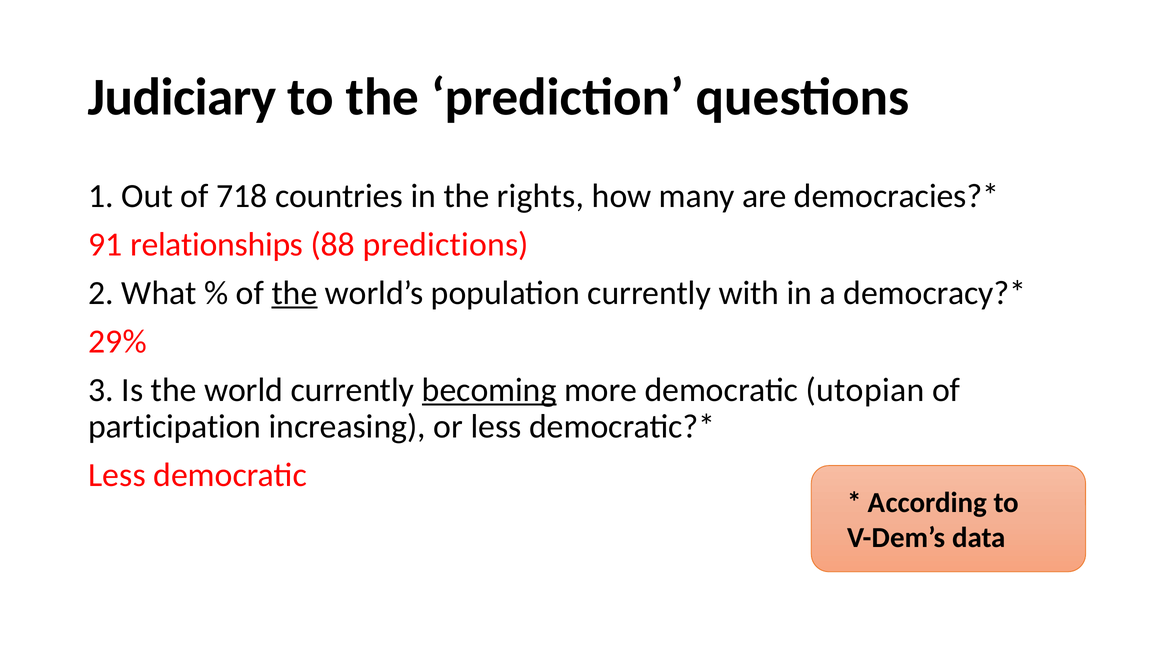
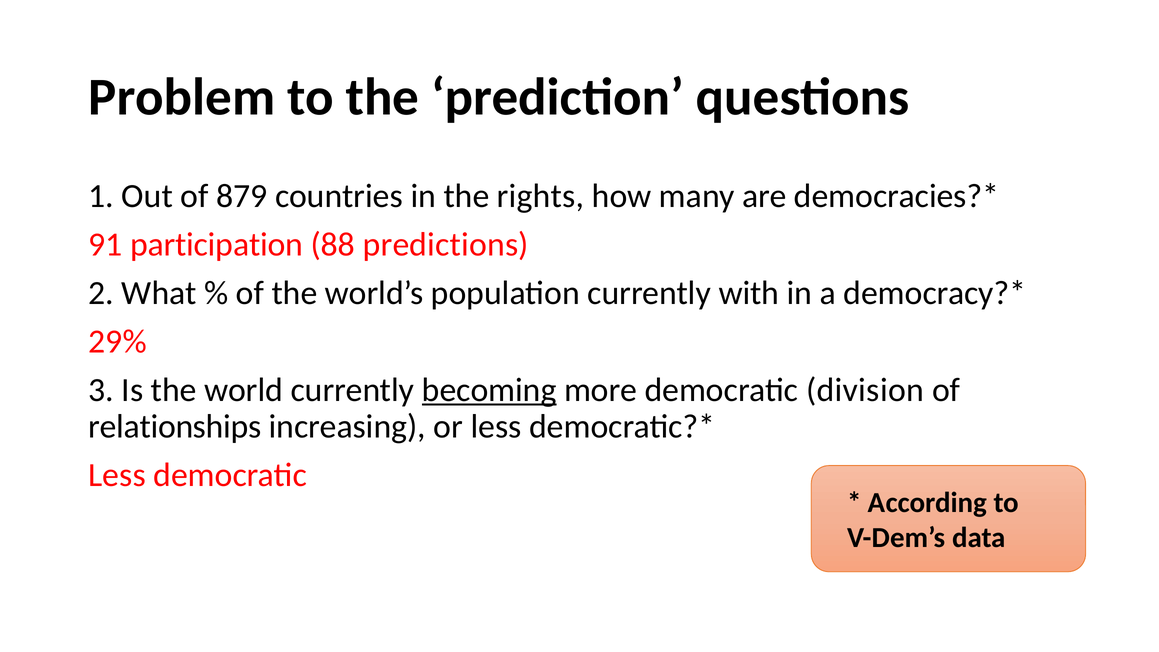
Judiciary: Judiciary -> Problem (182, 97)
718: 718 -> 879 (242, 196)
relationships: relationships -> participation (217, 244)
the underline: present -> none (294, 293)
utopian: utopian -> division (865, 390)
participation: participation -> relationships (175, 426)
